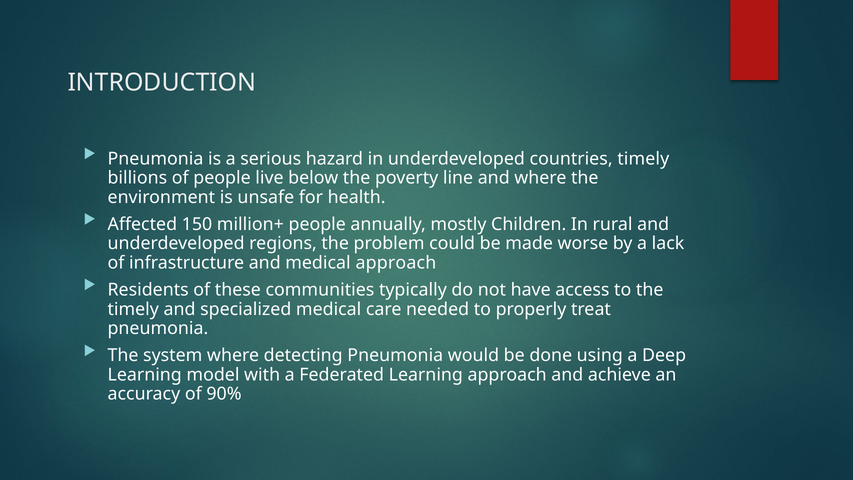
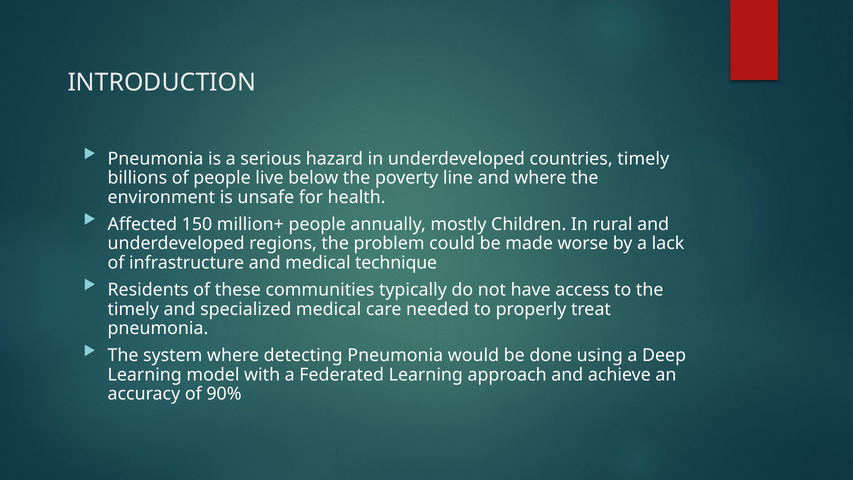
medical approach: approach -> technique (396, 263)
